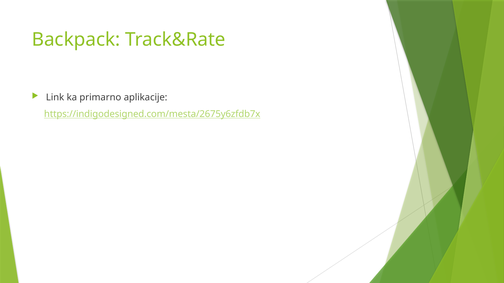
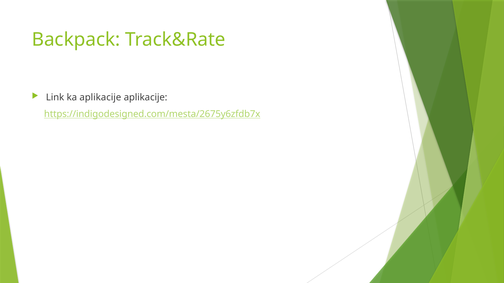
ka primarno: primarno -> aplikacije (100, 98)
